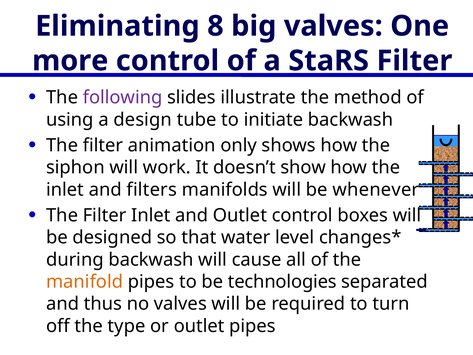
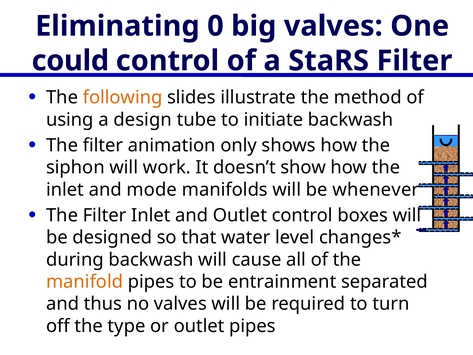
8: 8 -> 0 (215, 26)
more: more -> could (70, 61)
following colour: purple -> orange (123, 97)
filters: filters -> mode (152, 189)
technologies: technologies -> entrainment (282, 282)
